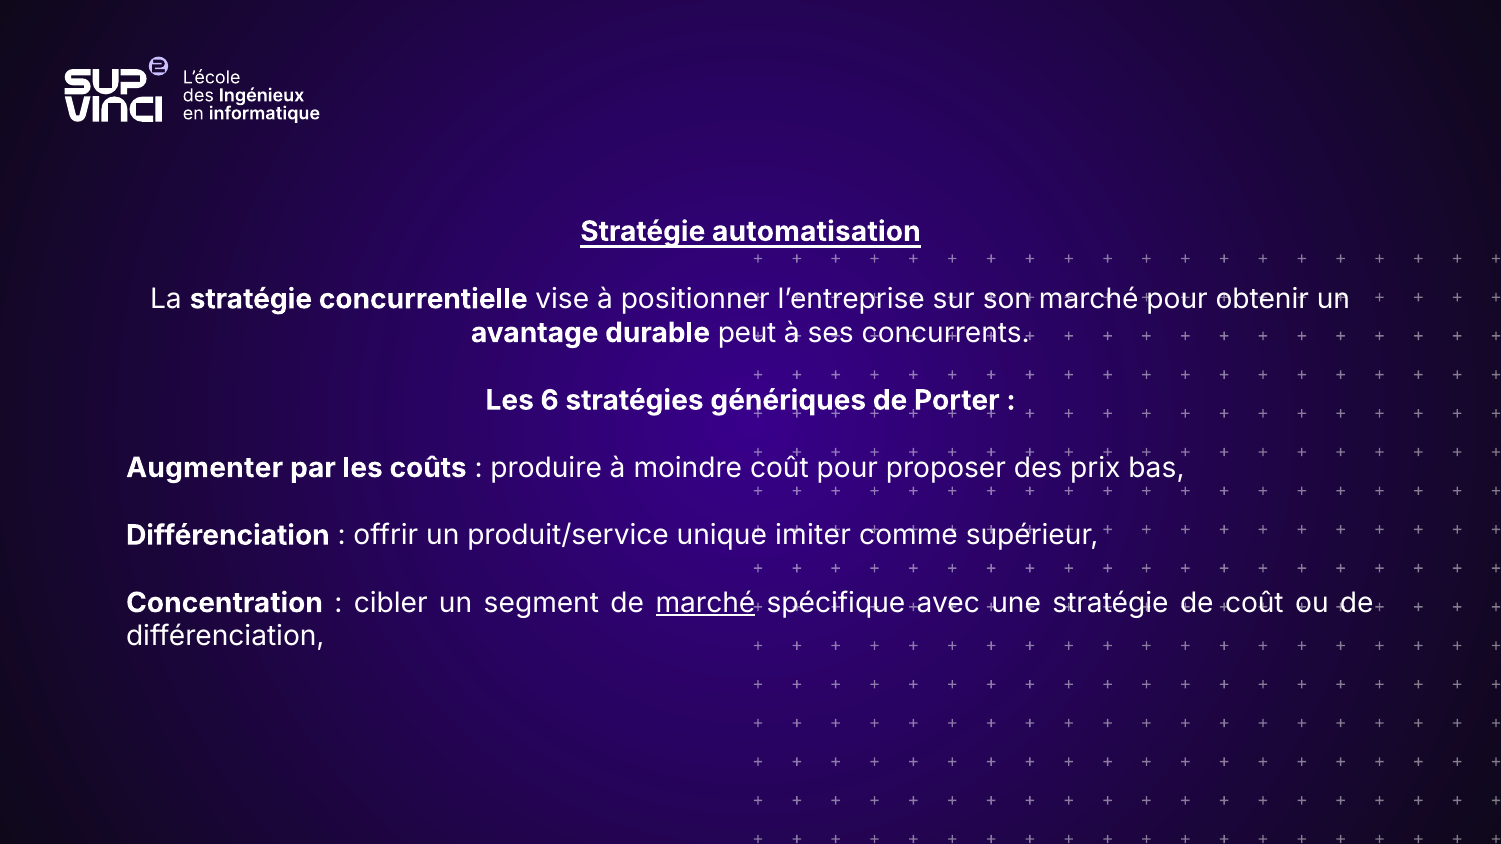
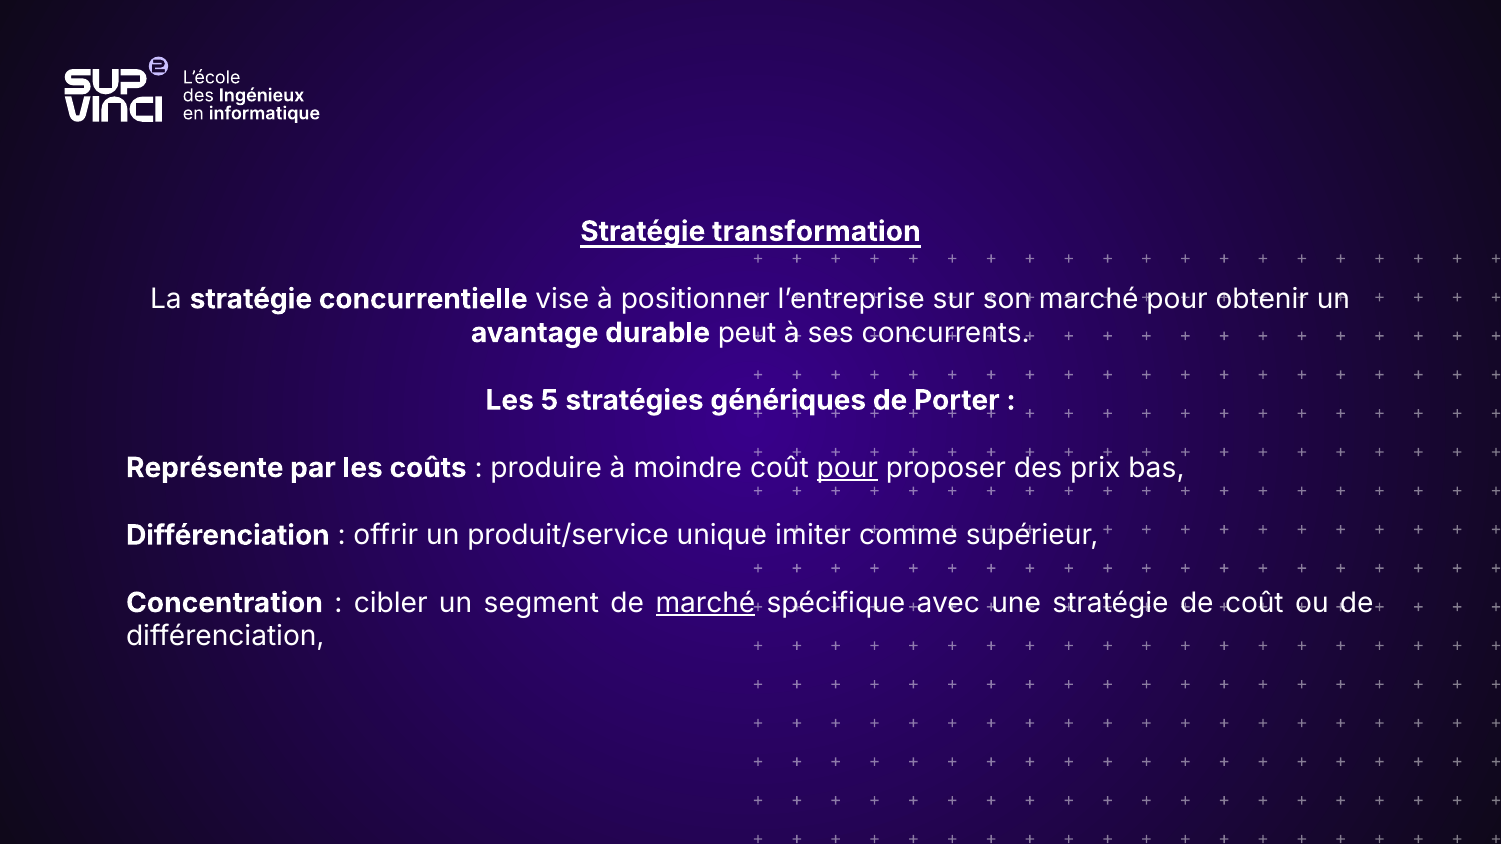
automatisation: automatisation -> transformation (816, 232)
6: 6 -> 5 (549, 400)
Augmenter: Augmenter -> Représente (205, 468)
pour underline: none -> present (847, 468)
